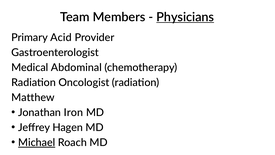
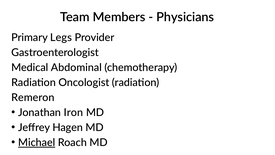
Physicians underline: present -> none (185, 17)
Acid: Acid -> Legs (61, 37)
Matthew: Matthew -> Remeron (33, 97)
